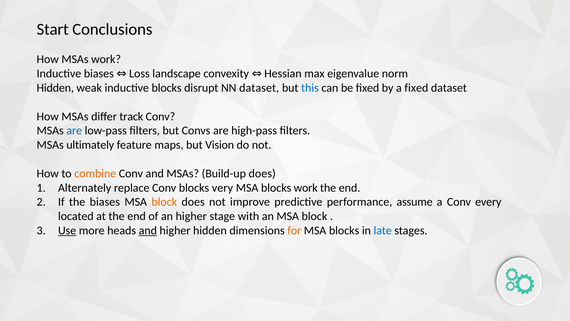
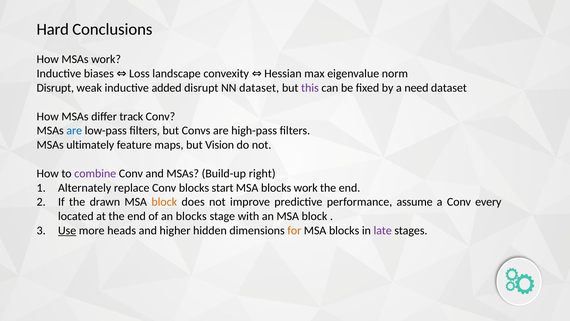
Start: Start -> Hard (53, 29)
Hidden: Hidden -> Disrupt (55, 88)
inductive blocks: blocks -> added (167, 88)
this colour: blue -> purple (310, 88)
a fixed: fixed -> need (416, 88)
combine colour: orange -> purple (95, 173)
Build-up does: does -> right (262, 173)
very: very -> start (223, 188)
the biases: biases -> drawn (105, 202)
an higher: higher -> blocks (191, 216)
and underline: present -> none (148, 230)
late colour: blue -> purple (383, 230)
